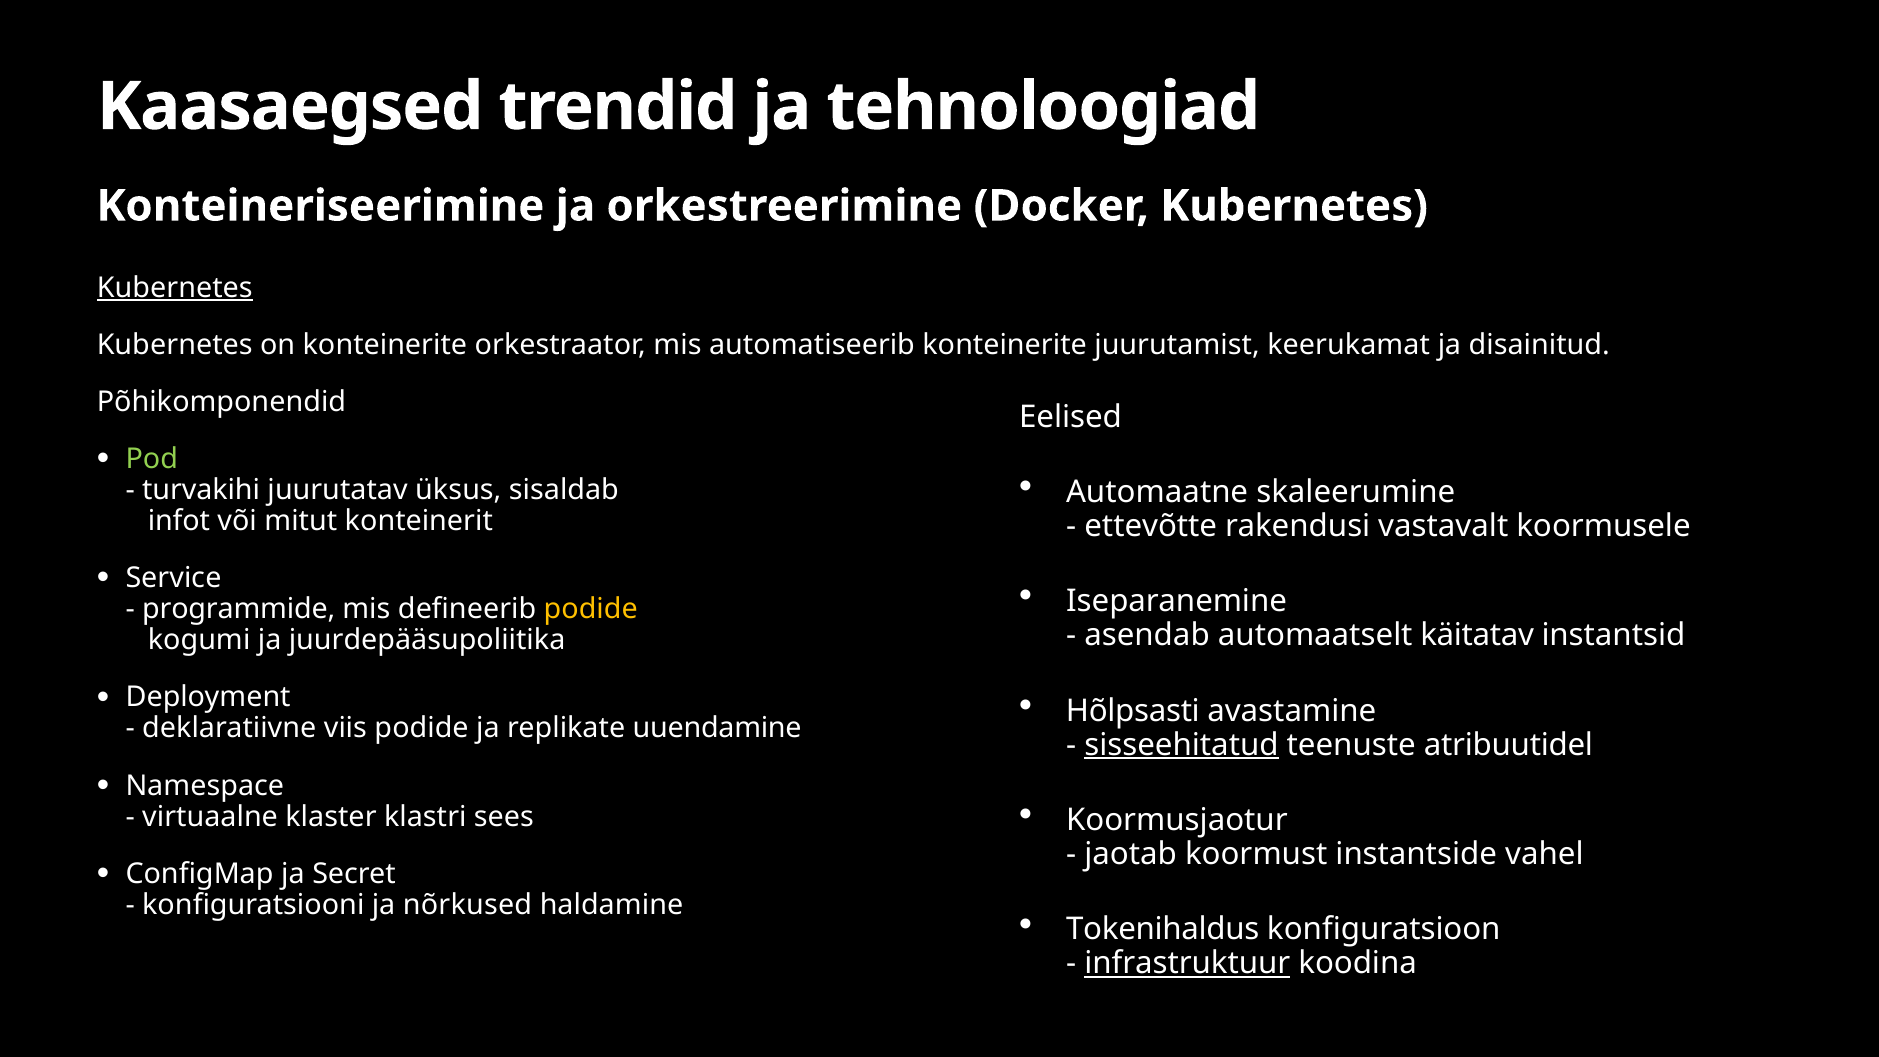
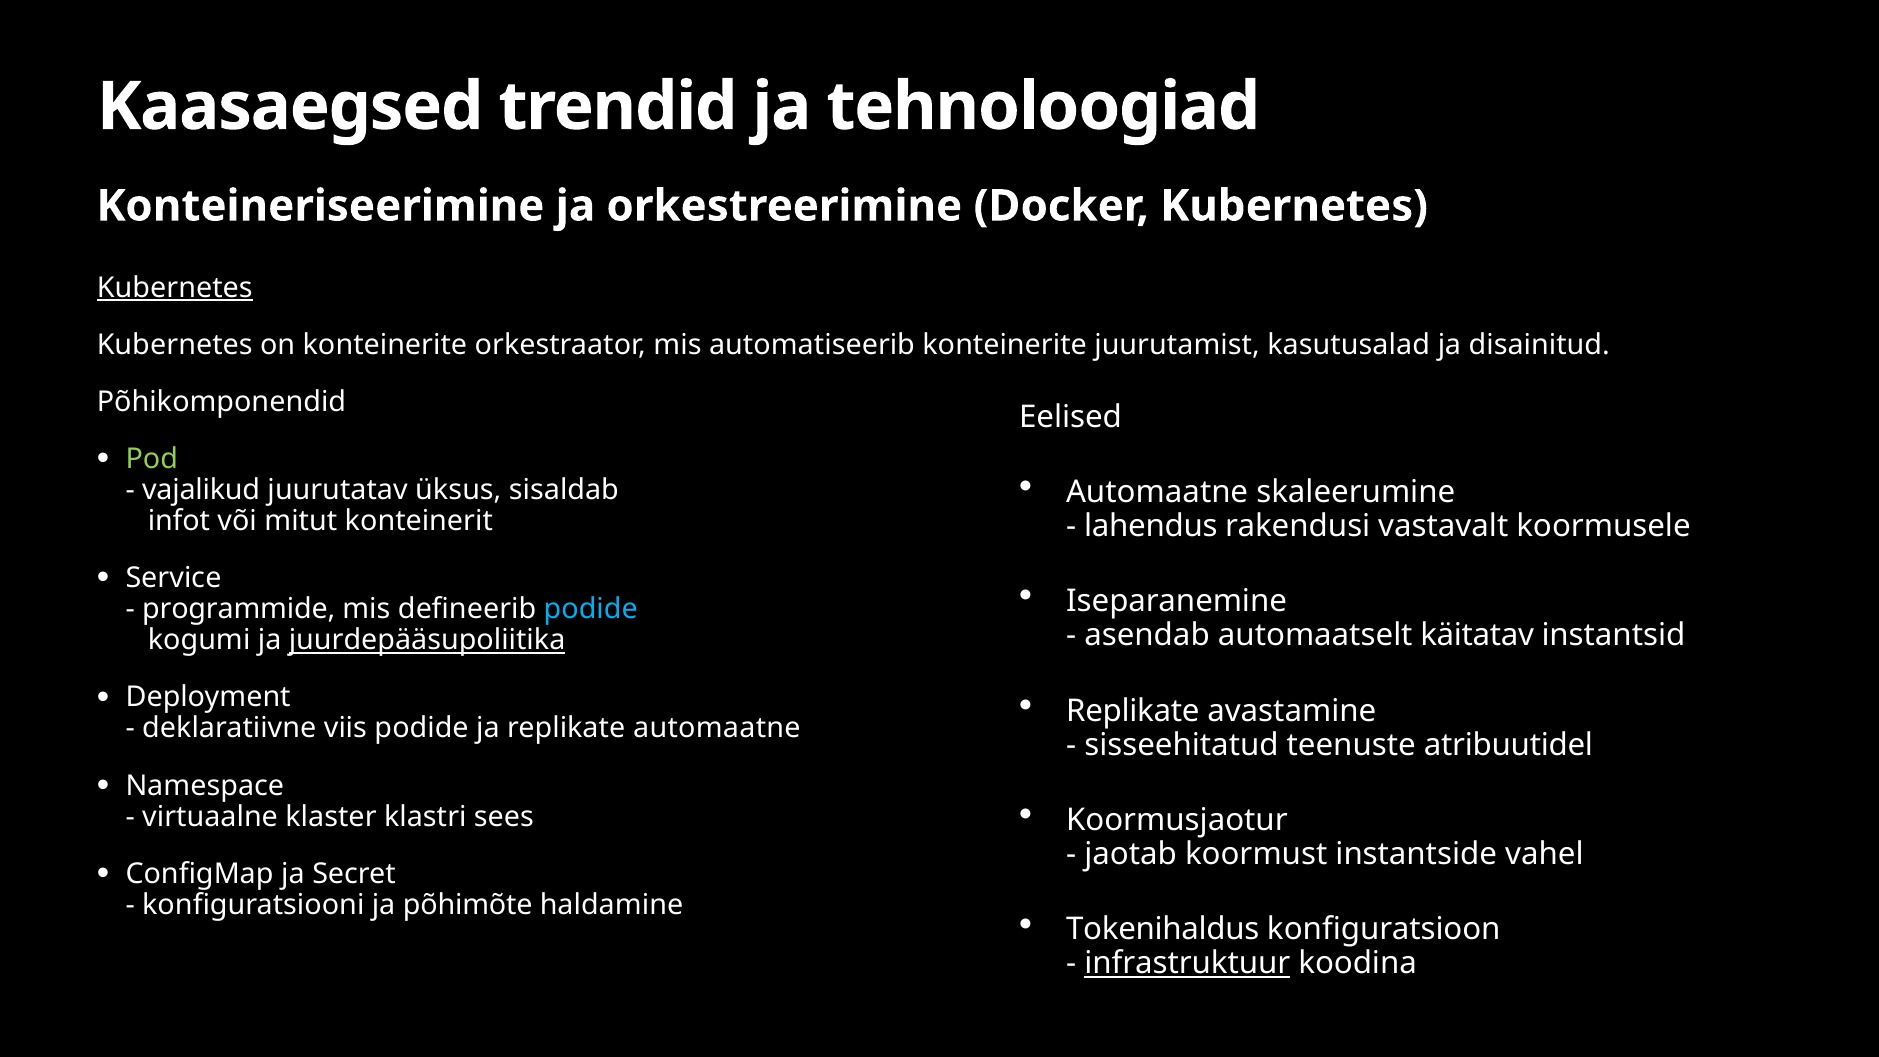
keerukamat: keerukamat -> kasutusalad (1349, 345)
turvakihi: turvakihi -> vajalikud (201, 490)
ettevõtte: ettevõtte -> lahendus (1151, 526)
podide colour: yellow -> light blue (591, 609)
juurdepääsupoliitika underline: none -> present (427, 640)
Hõlpsasti: Hõlpsasti -> Replikate (1133, 711)
replikate uuendamine: uuendamine -> automaatne (717, 728)
sisseehitatud underline: present -> none (1181, 745)
nõrkused: nõrkused -> põhimõte (468, 905)
